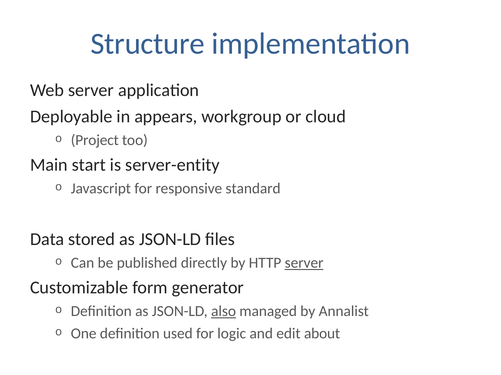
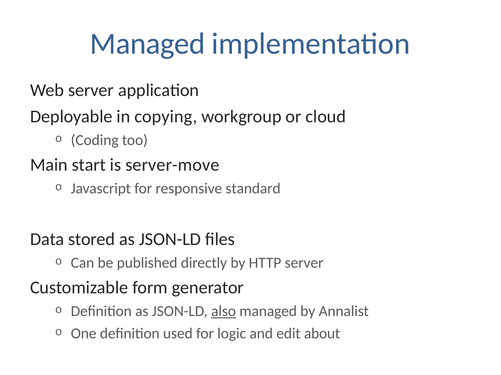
Structure: Structure -> Managed (148, 44)
appears: appears -> copying (166, 117)
Project: Project -> Coding (95, 140)
server-entity: server-entity -> server-move (172, 165)
server underline: present -> none (304, 263)
